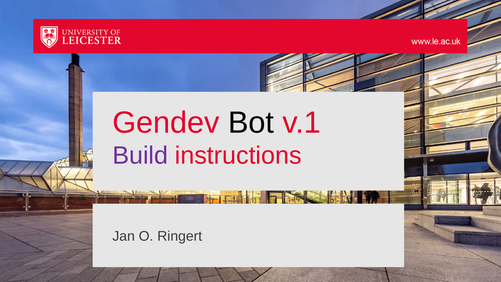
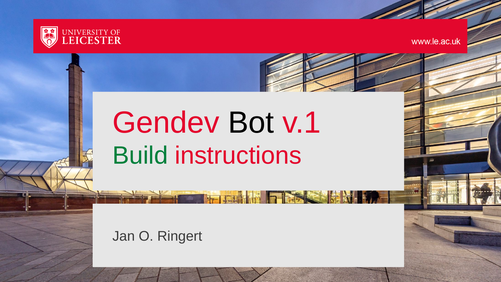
Build colour: purple -> green (140, 156)
